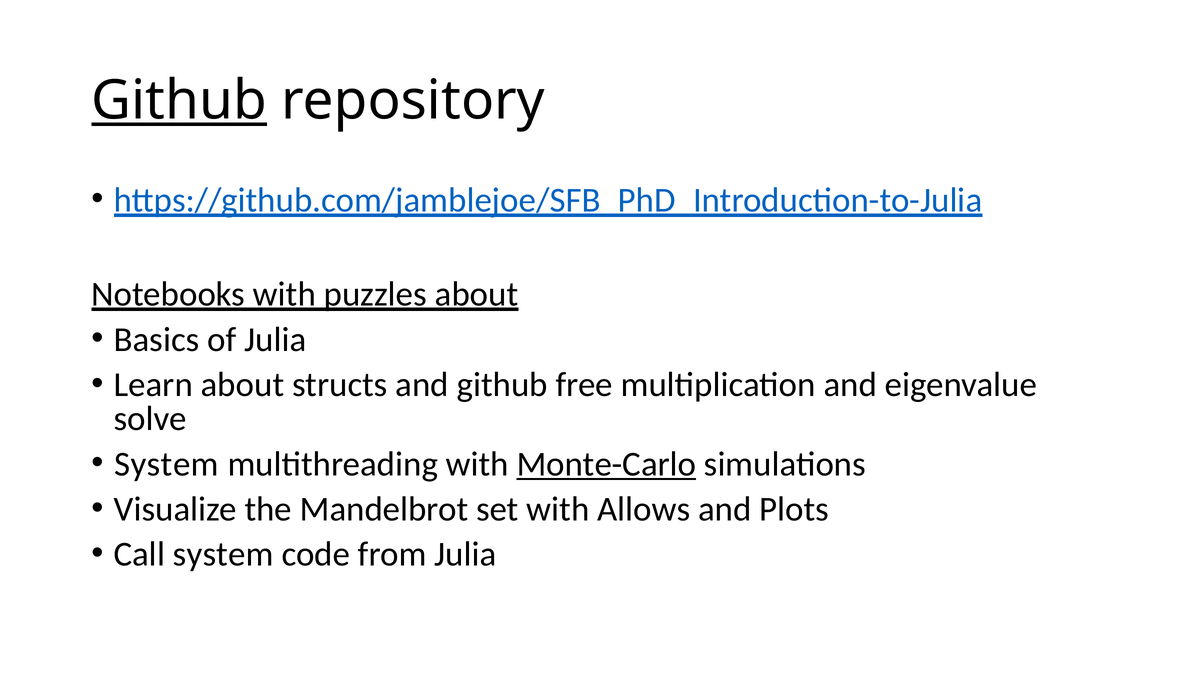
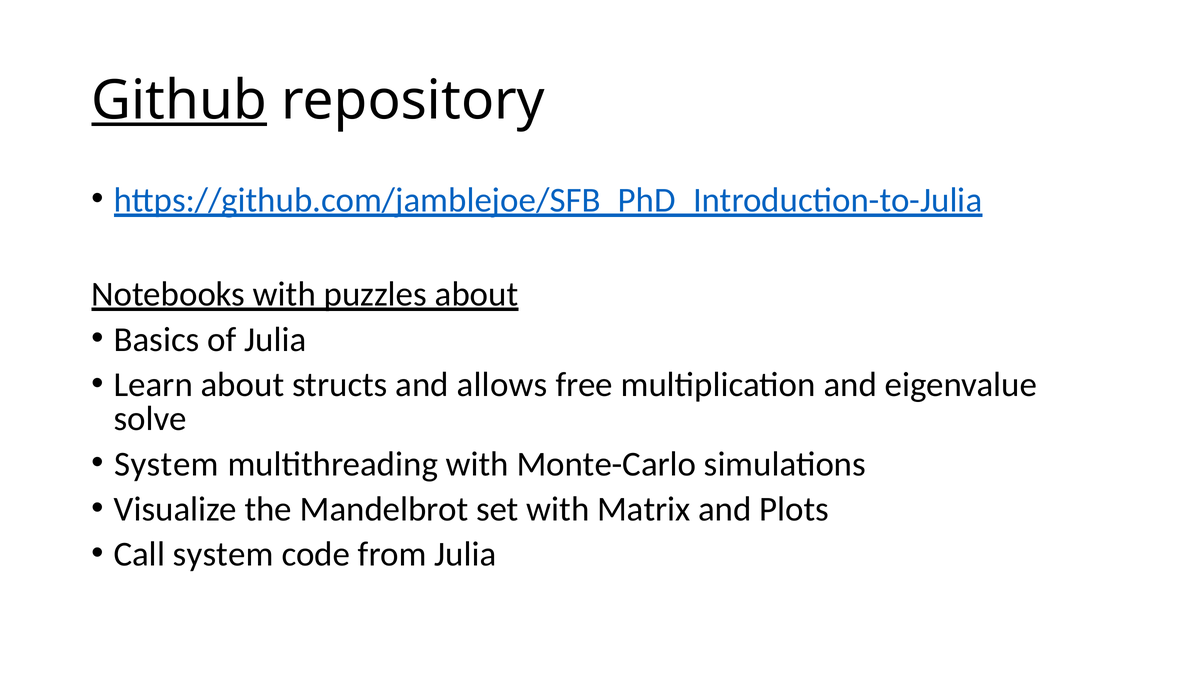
and github: github -> allows (502, 385)
Monte-Carlo underline: present -> none (606, 464)
Allows: Allows -> Matrix (644, 509)
